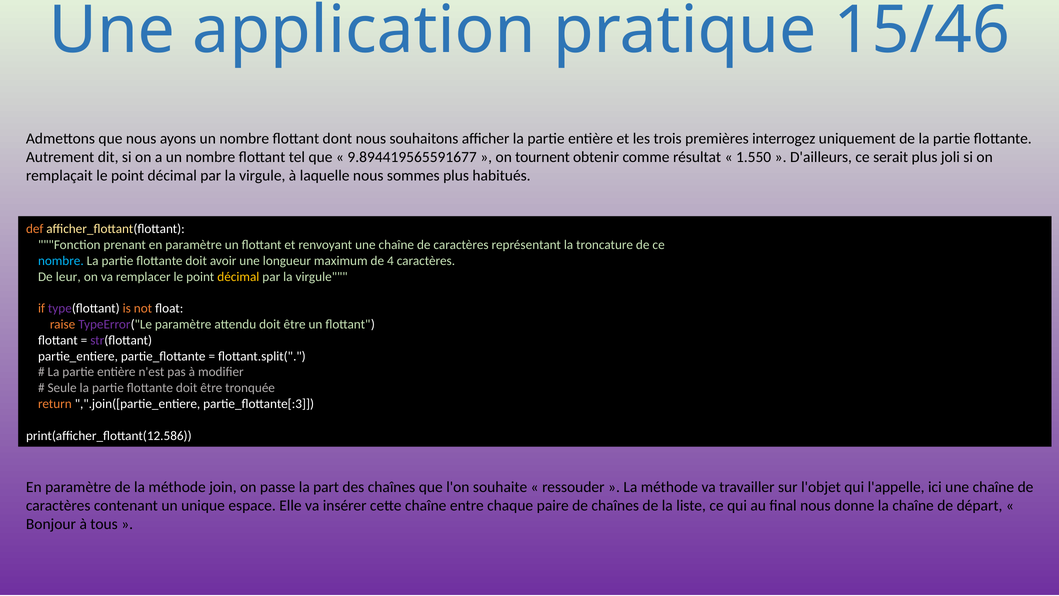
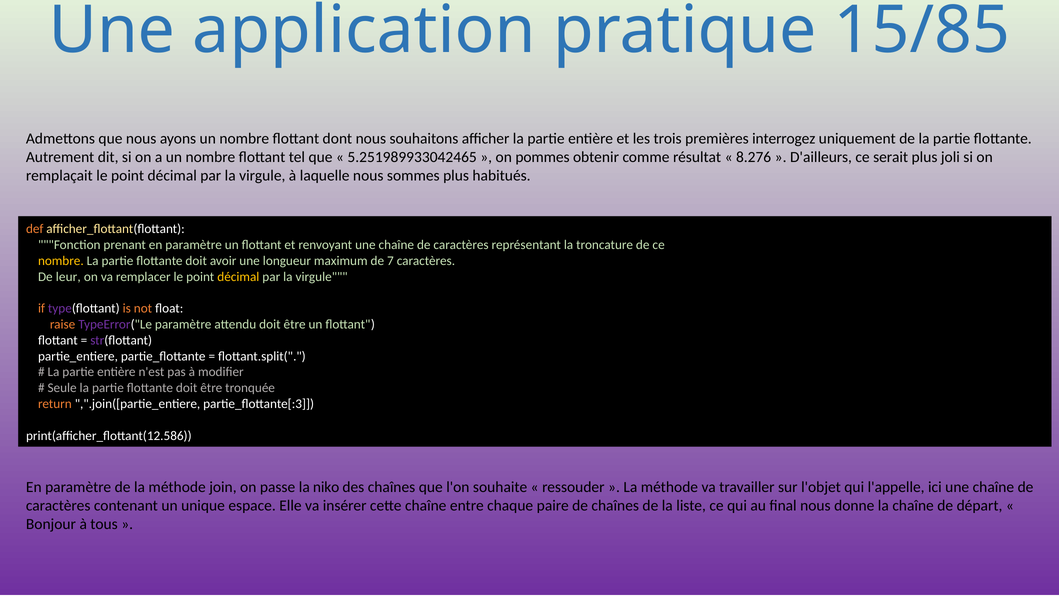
15/46: 15/46 -> 15/85 (922, 30)
9.894419565591677: 9.894419565591677 -> 5.251989933042465 (412, 157)
tournent: tournent -> pommes (542, 157)
1.550: 1.550 -> 8.276 (754, 157)
nombre colour: light blue -> yellow (61, 261)
4: 4 -> 7 (390, 261)
part: part -> niko (326, 487)
